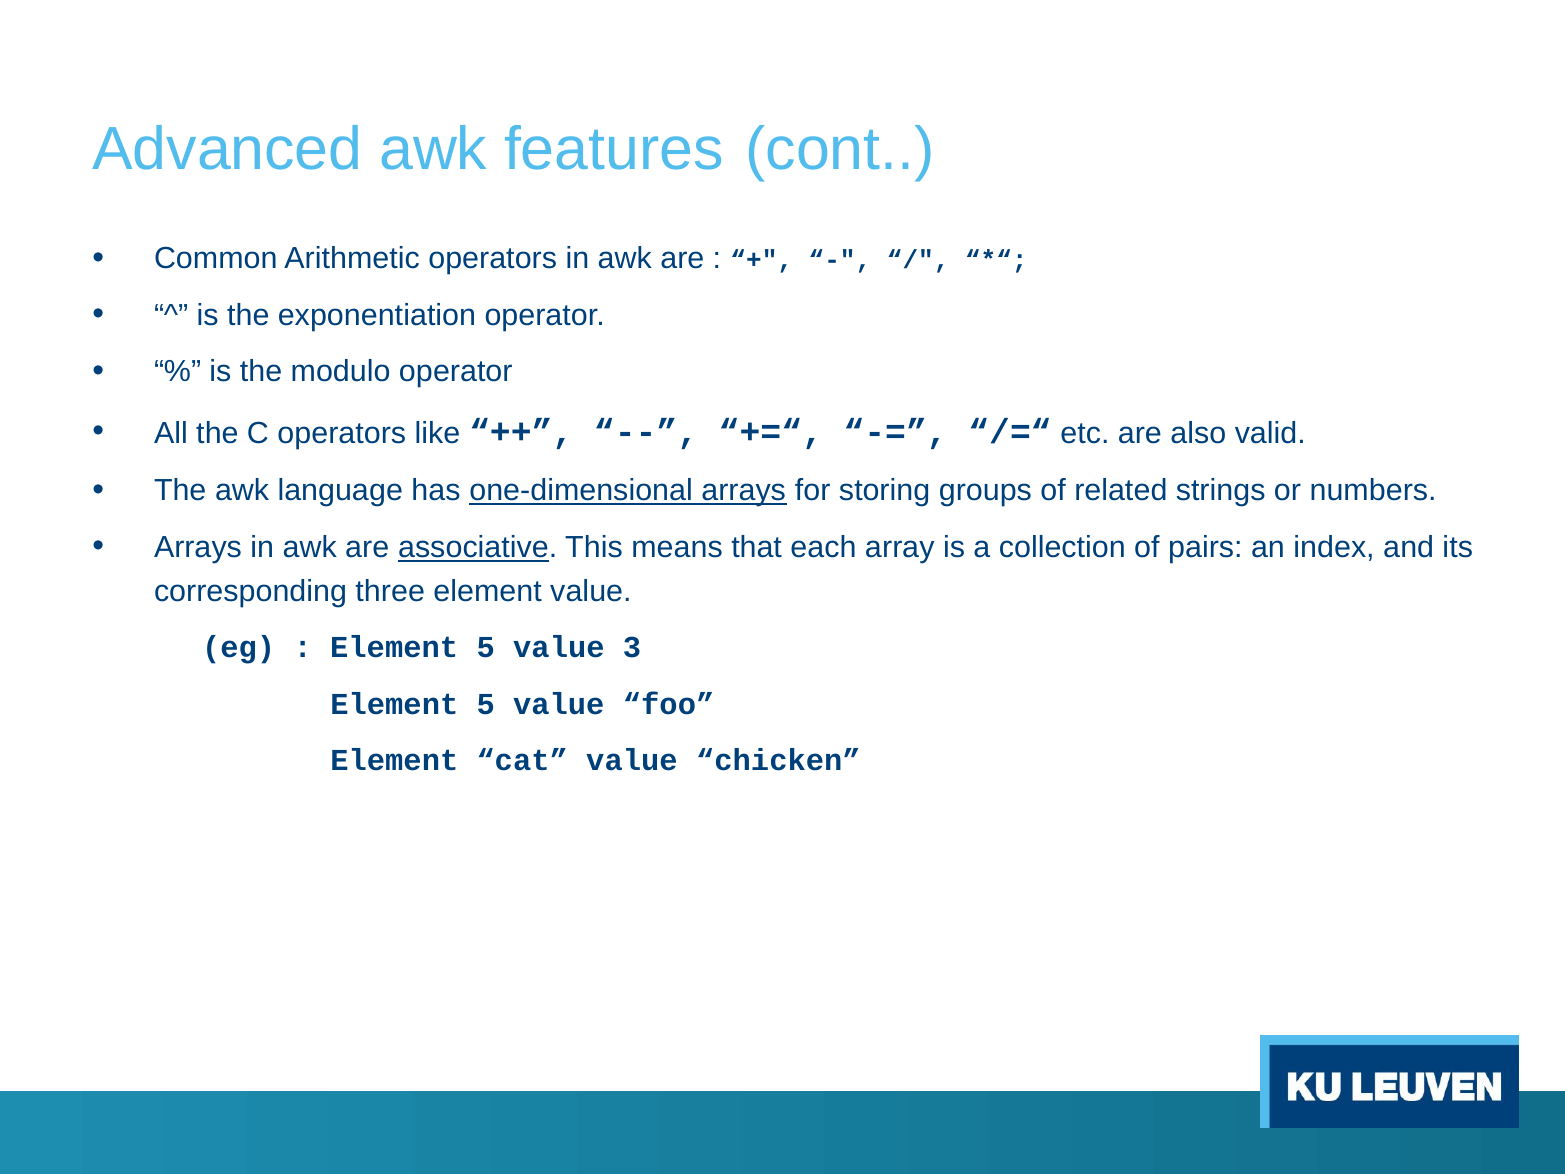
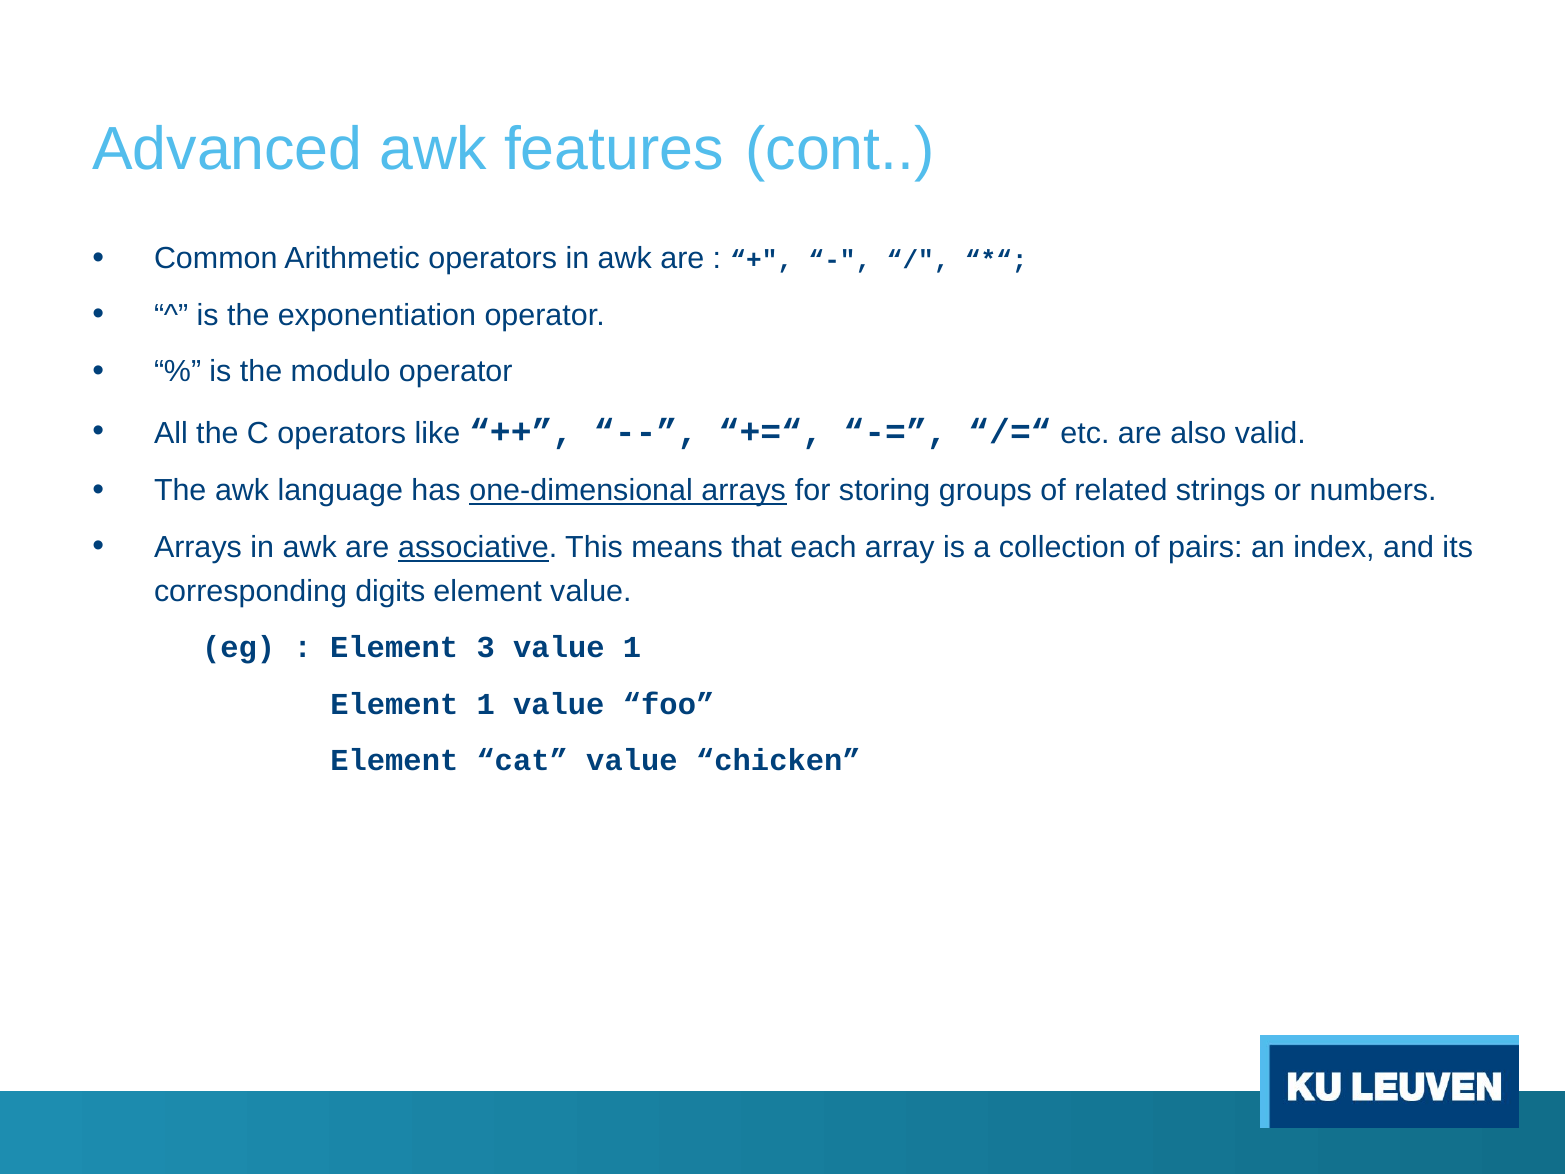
three: three -> digits (390, 591)
5: 5 -> 3 (486, 647)
value 3: 3 -> 1 (632, 647)
5: 5 -> 1 (486, 704)
